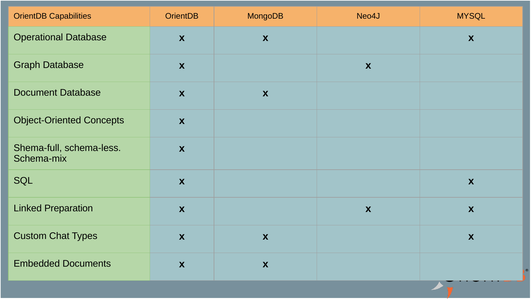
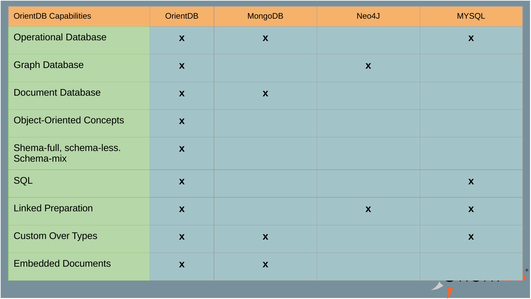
Chat: Chat -> Over (59, 236)
